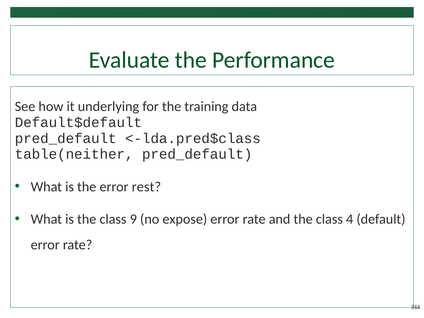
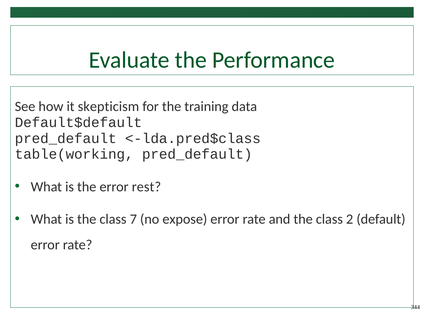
underlying: underlying -> skepticism (108, 107)
table(neither: table(neither -> table(working (74, 154)
9: 9 -> 7 (133, 219)
4: 4 -> 2 (350, 219)
